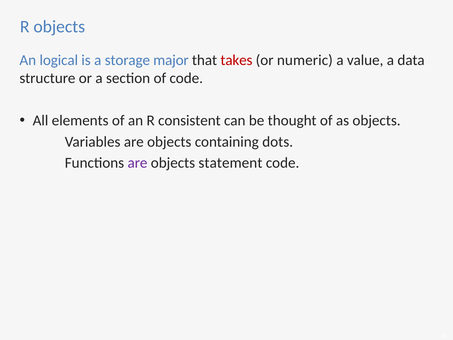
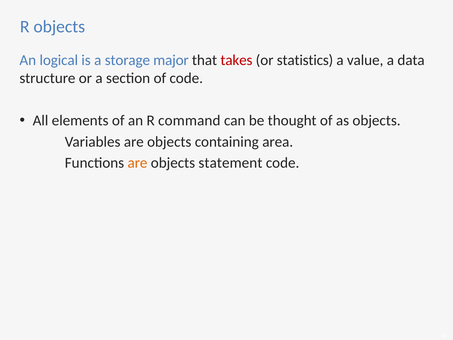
numeric: numeric -> statistics (305, 60)
consistent: consistent -> command (189, 121)
dots: dots -> area (278, 142)
are colour: purple -> orange (137, 163)
